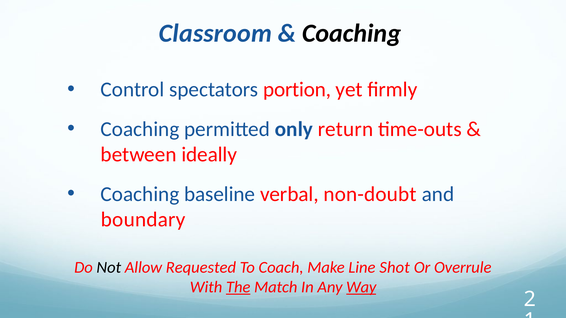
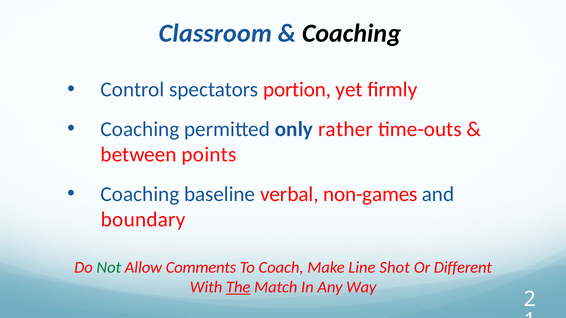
return: return -> rather (345, 129)
ideally: ideally -> points (209, 155)
non-doubt: non-doubt -> non-games (370, 194)
Not colour: black -> green (109, 268)
Requested: Requested -> Comments (201, 268)
Overrule: Overrule -> Different (463, 268)
Way underline: present -> none (361, 287)
